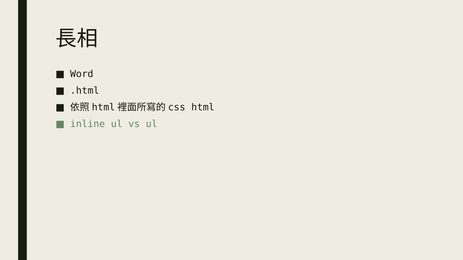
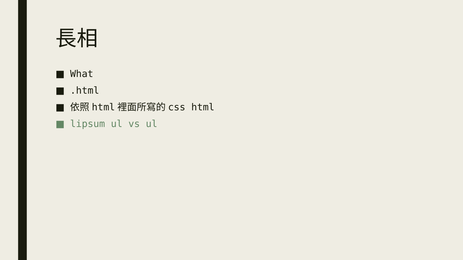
Word: Word -> What (82, 74)
inline: inline -> lipsum (88, 124)
